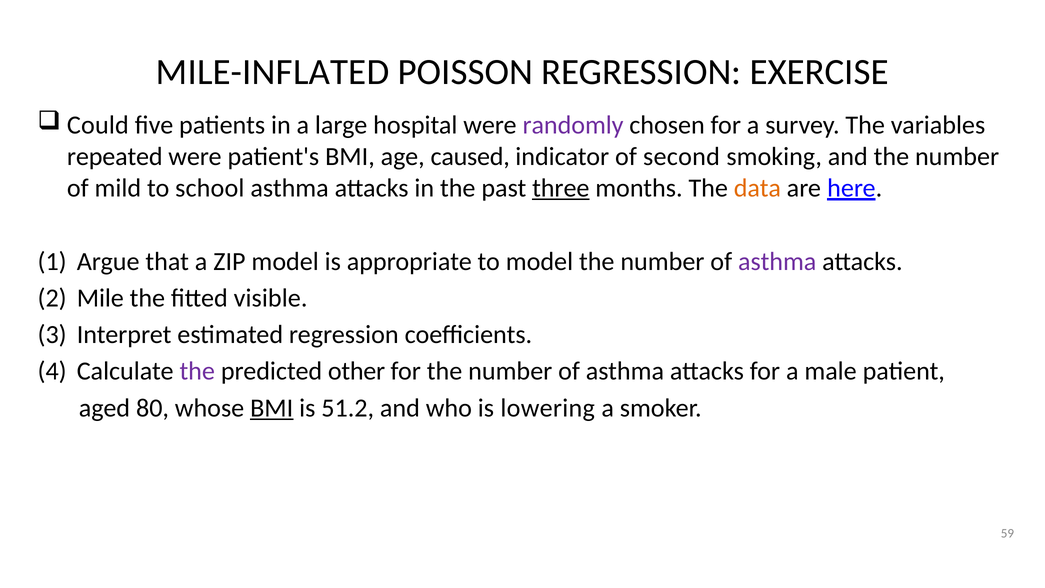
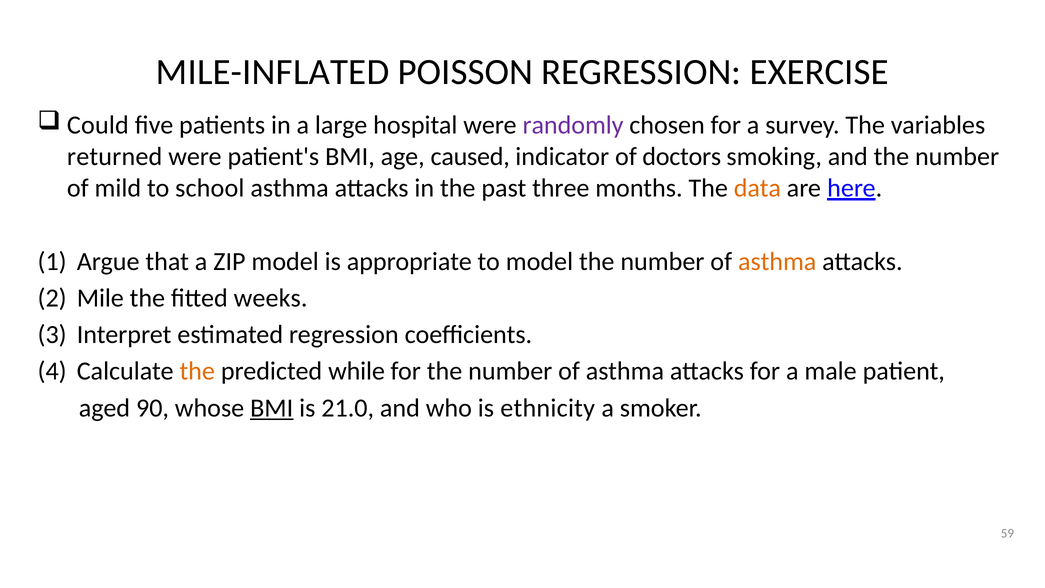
repeated: repeated -> returned (115, 157)
second: second -> doctors (682, 157)
three underline: present -> none (561, 188)
asthma colour: purple -> orange (777, 262)
visible: visible -> weeks (271, 298)
the colour: purple -> orange (197, 371)
other: other -> while (356, 371)
80: 80 -> 90 (153, 408)
51.2: 51.2 -> 21.0 (348, 408)
lowering: lowering -> ethnicity (548, 408)
